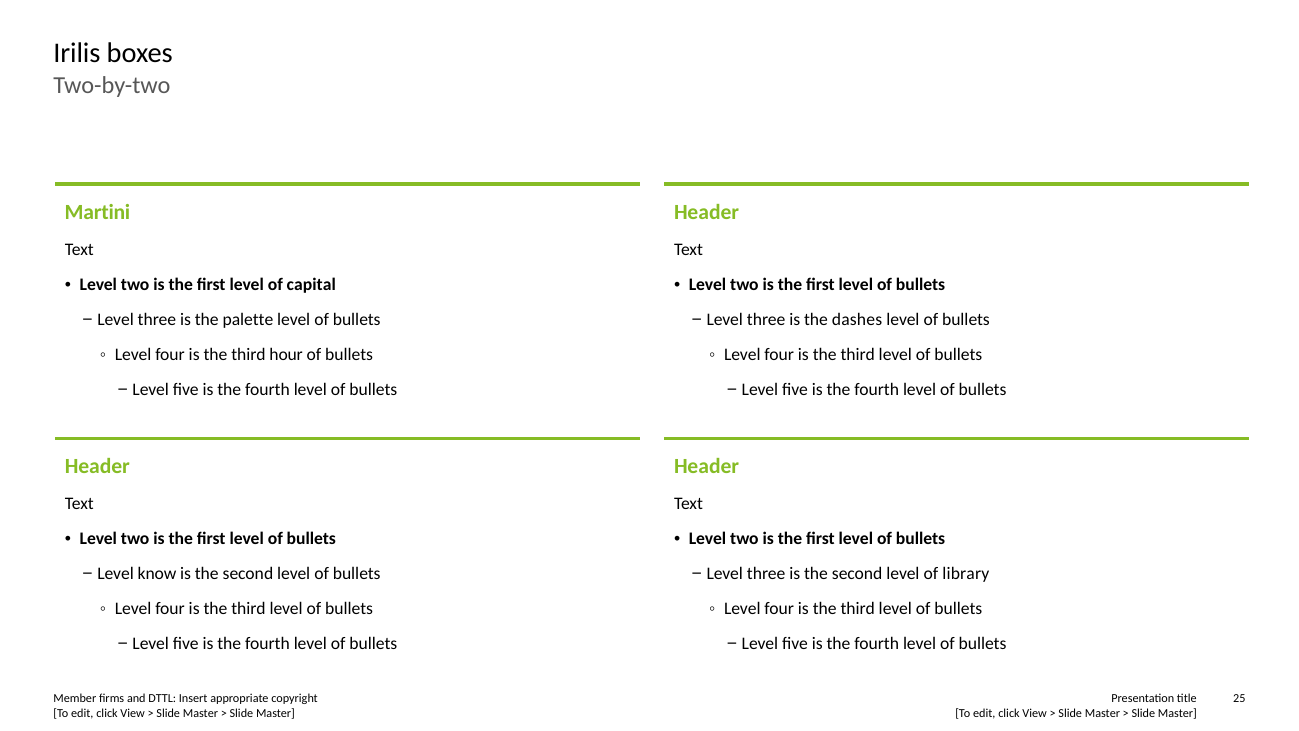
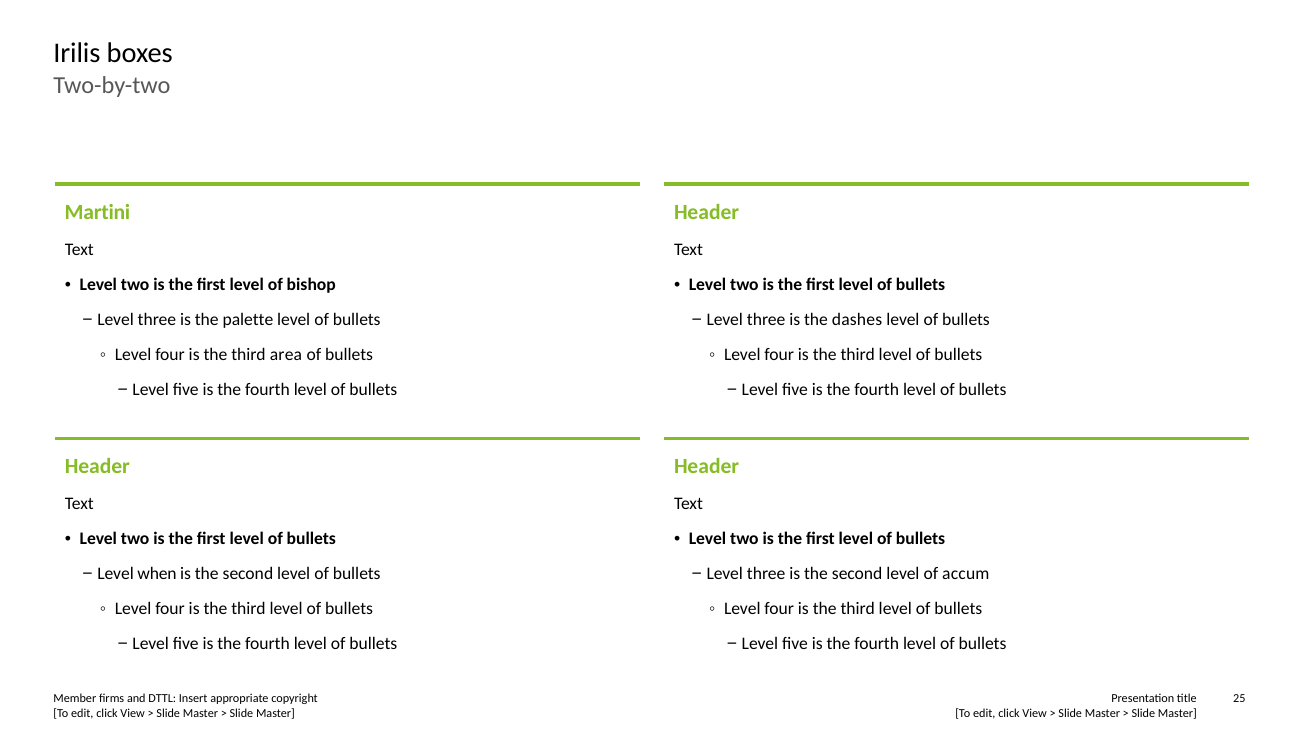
capital: capital -> bishop (311, 285)
hour: hour -> area (286, 355)
know: know -> when (157, 574)
library: library -> accum (966, 574)
